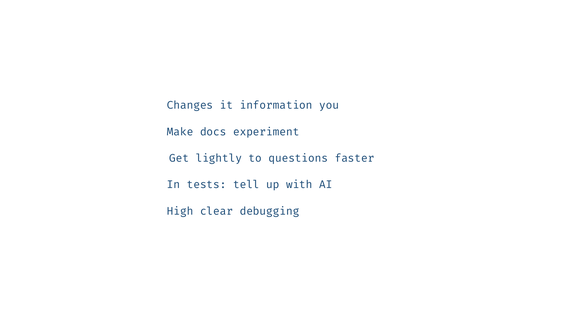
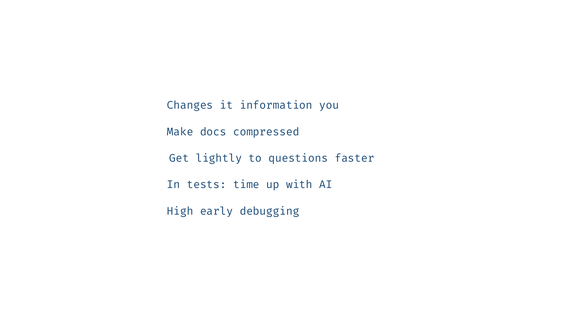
experiment: experiment -> compressed (266, 132)
tell: tell -> time (246, 185)
clear: clear -> early (217, 211)
